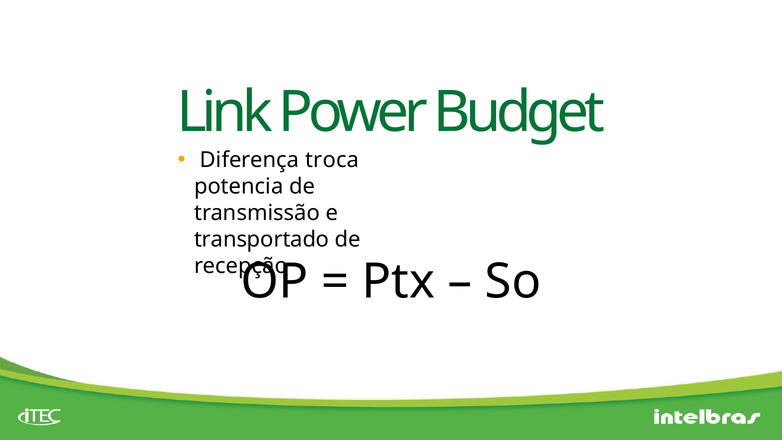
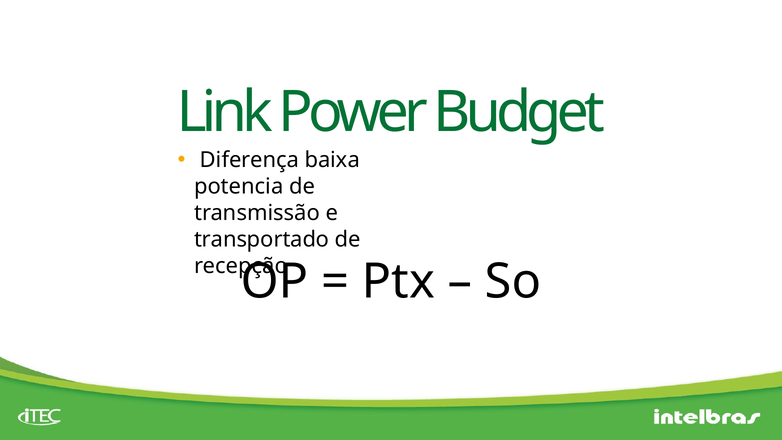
troca: troca -> baixa (332, 160)
